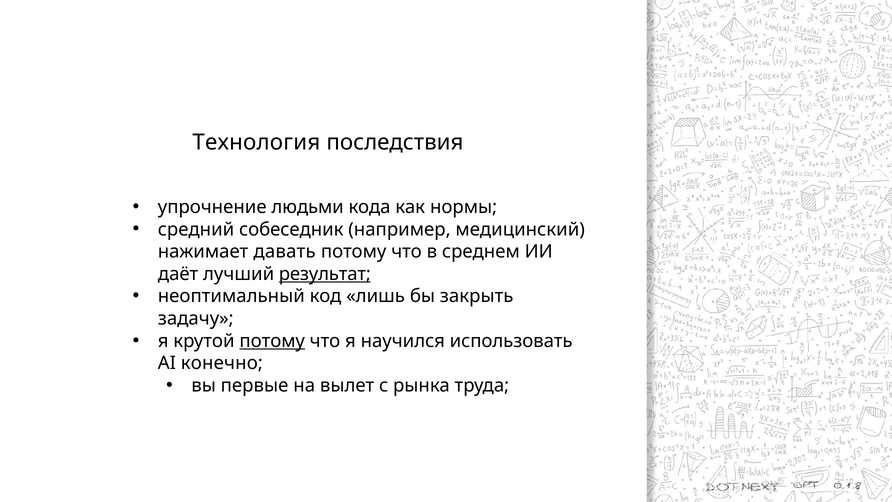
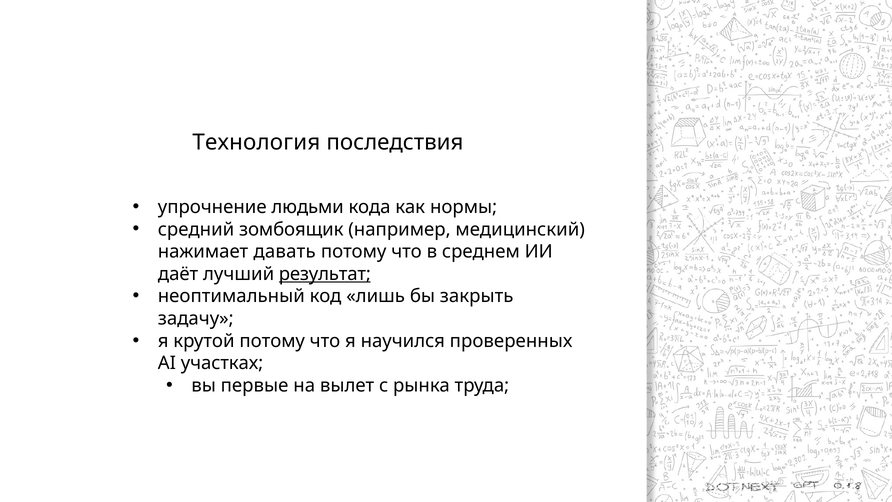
собеседник: собеседник -> зомбоящик (291, 229)
потому underline: present -> none (272, 341)
использовать: использовать -> проверенных (511, 341)
конечно: конечно -> участках (222, 363)
